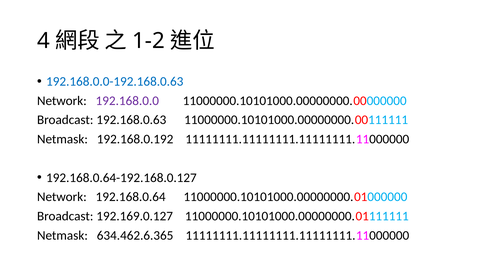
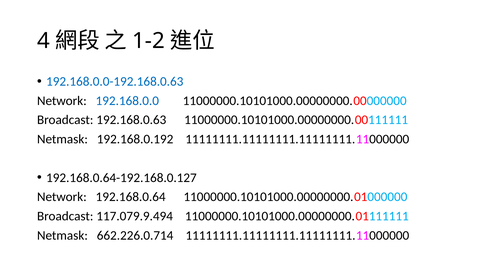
192.168.0.0 colour: purple -> blue (127, 101)
192.169.0.127: 192.169.0.127 -> 117.079.9.494 (135, 217)
634.462.6.365: 634.462.6.365 -> 662.226.0.714 (135, 236)
